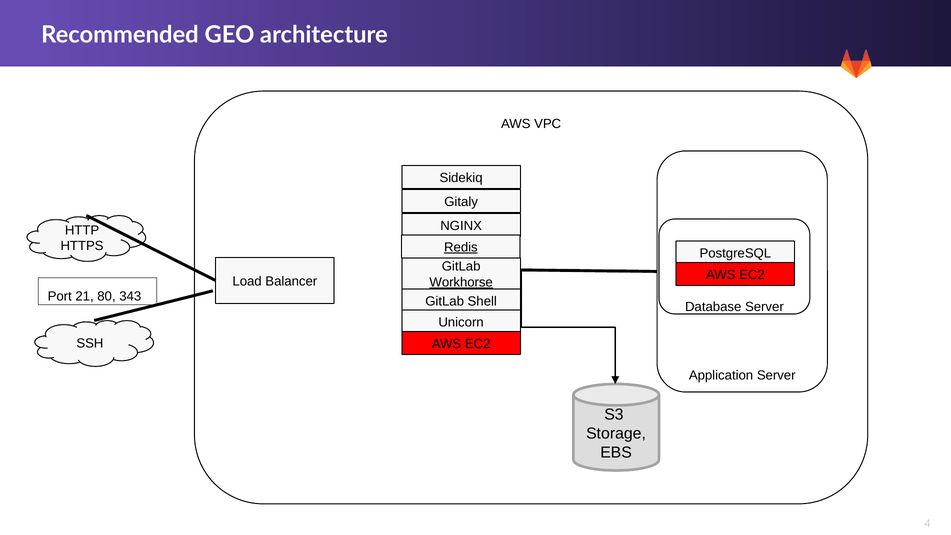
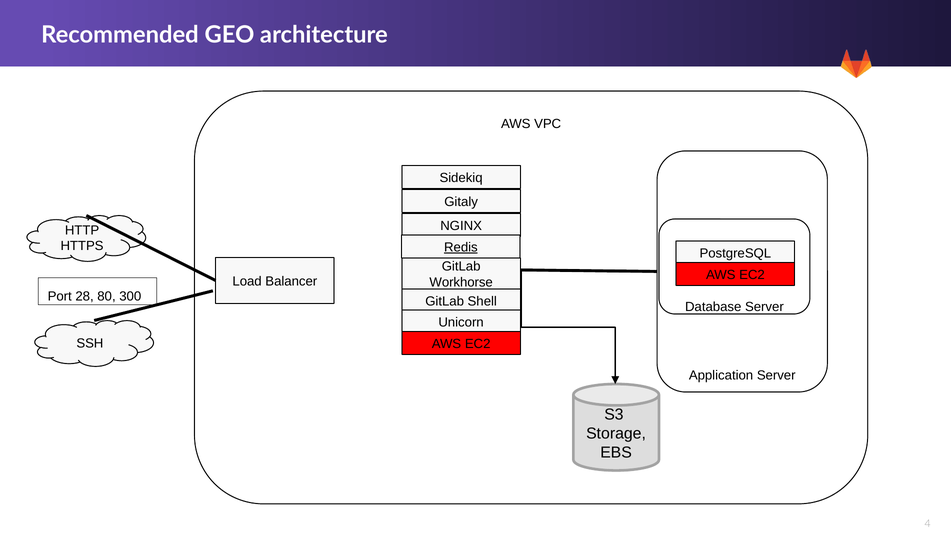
Workhorse underline: present -> none (461, 282)
21: 21 -> 28 (85, 296)
343: 343 -> 300 (130, 296)
